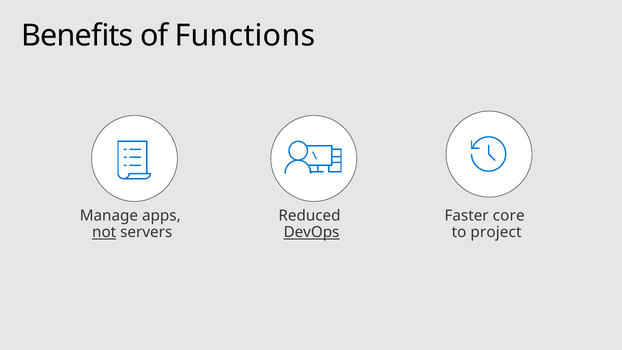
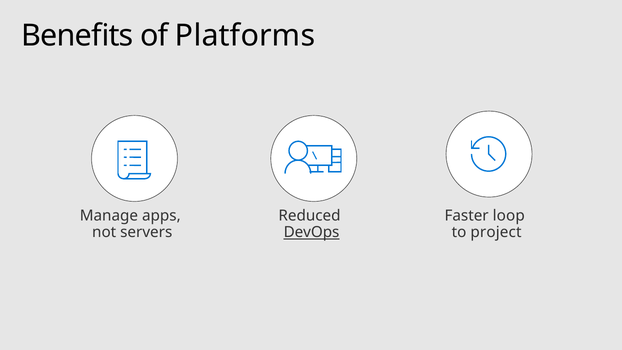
Functions: Functions -> Platforms (245, 36)
core: core -> loop (509, 216)
not underline: present -> none (104, 232)
